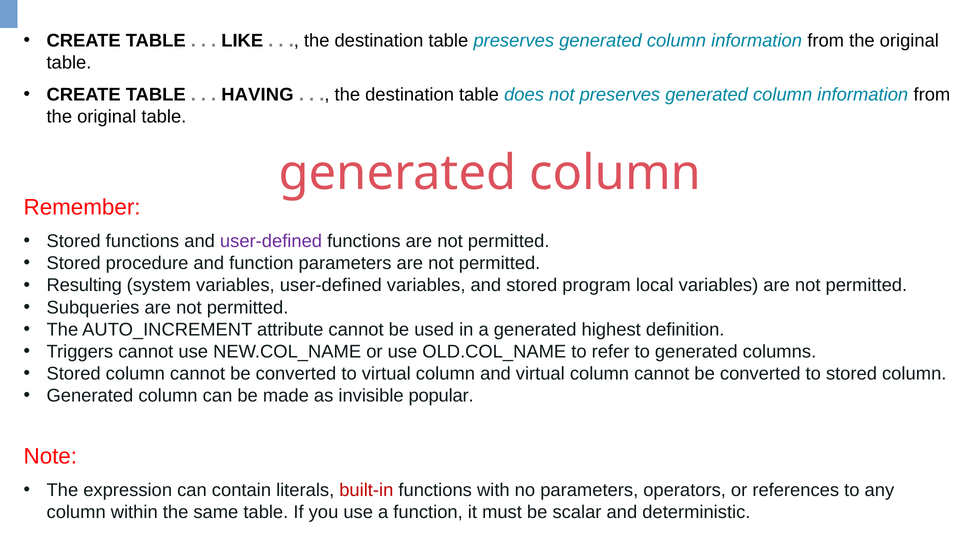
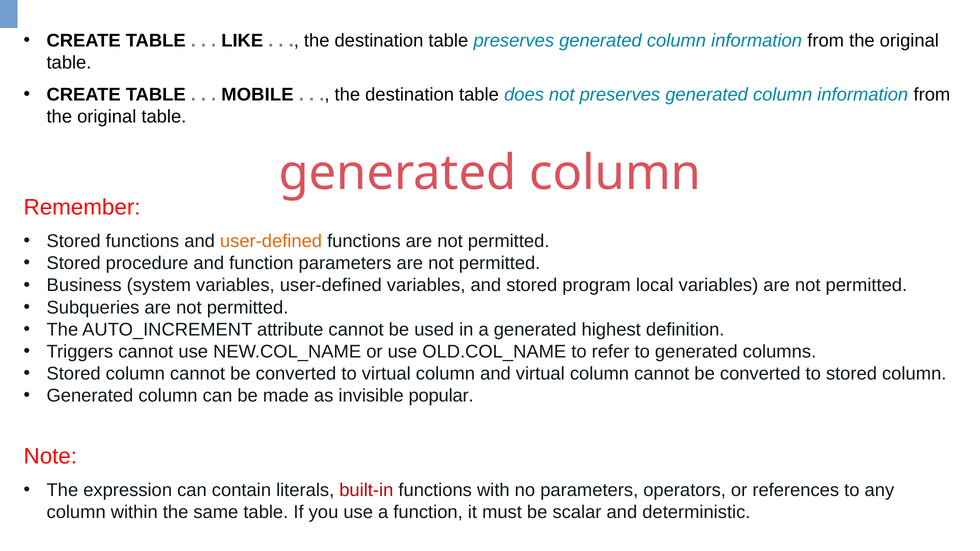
HAVING: HAVING -> MOBILE (257, 95)
user-defined colour: purple -> orange (271, 241)
Resulting: Resulting -> Business (84, 286)
